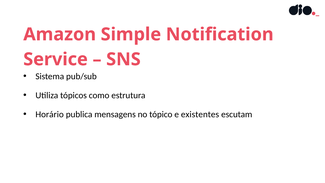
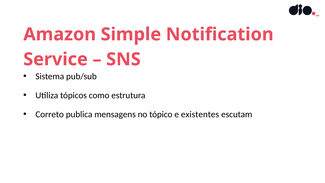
Horário: Horário -> Correto (50, 114)
